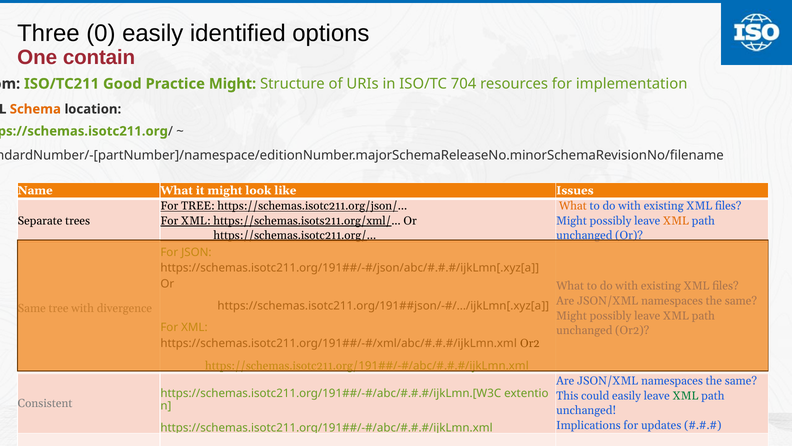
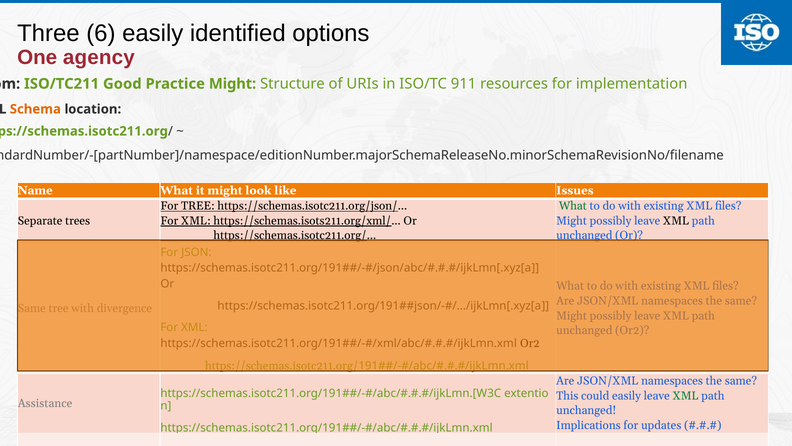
0: 0 -> 6 (101, 33)
contain: contain -> agency (99, 57)
704: 704 -> 911 (464, 84)
What colour: orange -> green (573, 206)
XML colour: orange -> black (676, 221)
Consistent: Consistent -> Assistance (45, 403)
